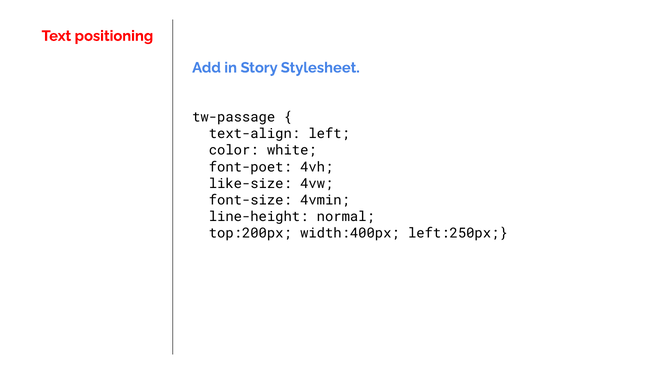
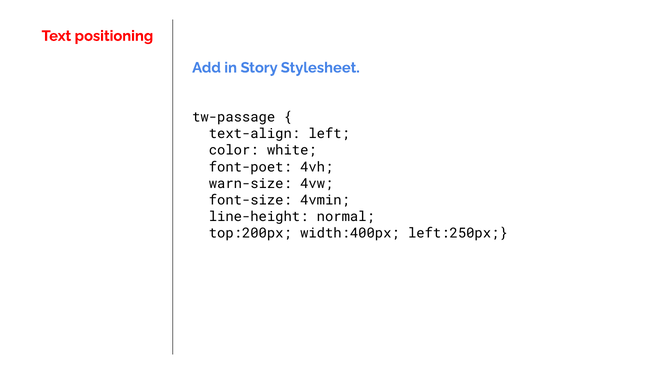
like-size: like-size -> warn-size (250, 184)
